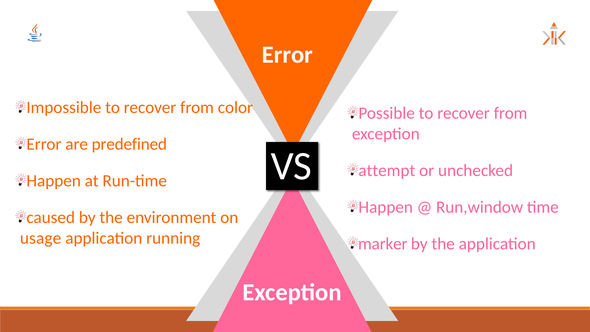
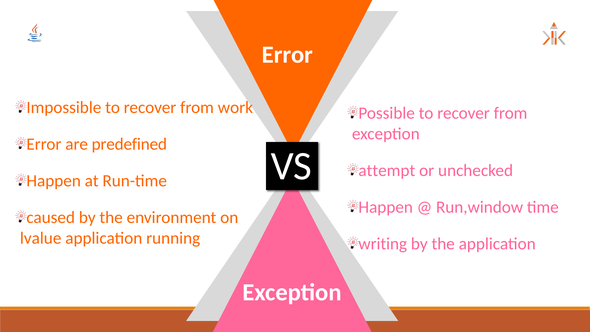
color: color -> work (235, 108)
usage: usage -> lvalue (41, 238)
marker: marker -> writing (383, 244)
